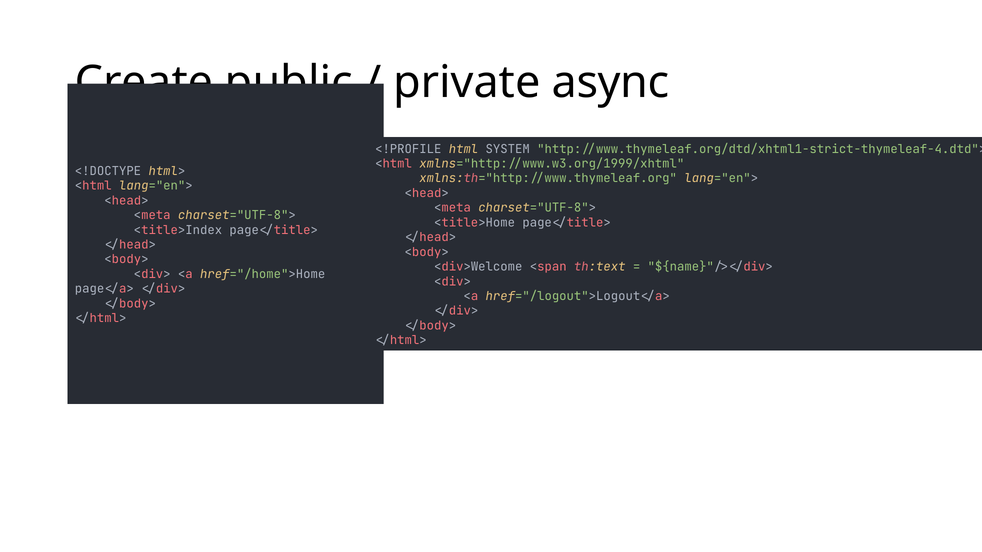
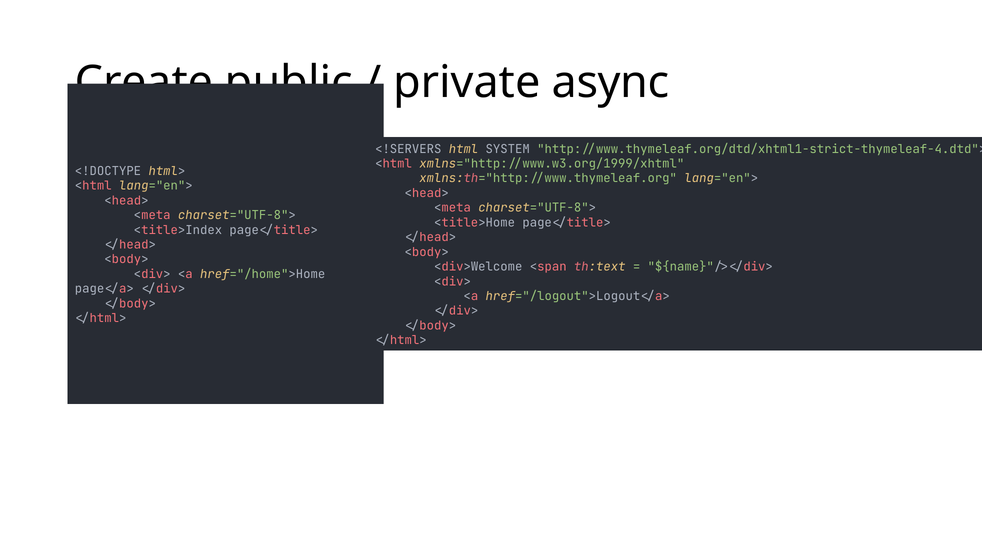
<!PROFILE: <!PROFILE -> <!SERVERS (408, 149)
